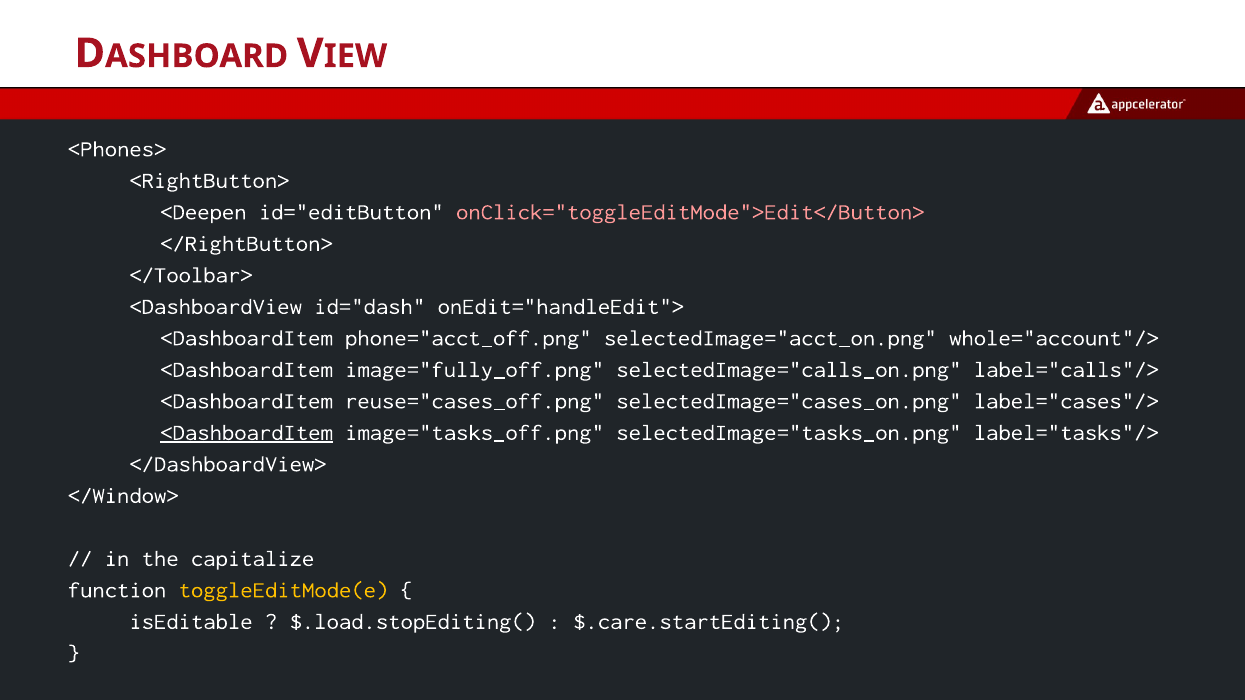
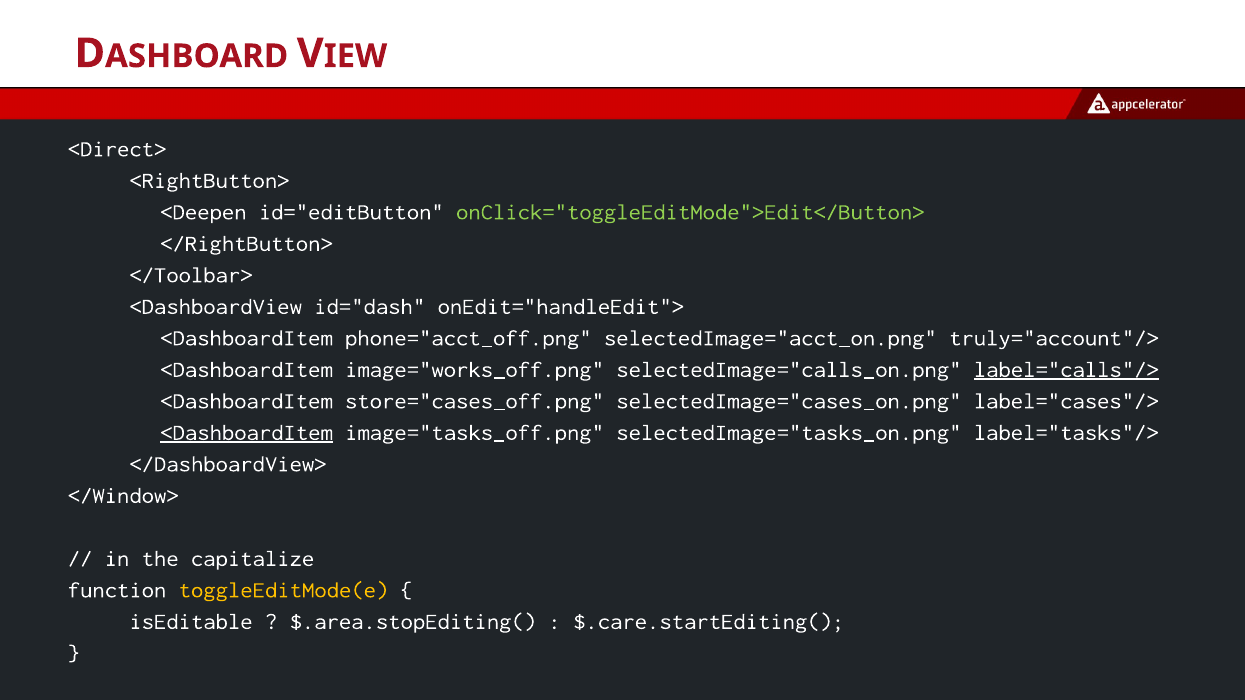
<Phones>: <Phones> -> <Direct> (117, 149)
onClick="toggleEditMode">Edit</Button> colour: pink -> light green (690, 212)
whole="account"/>: whole="account"/> -> truly="account"/> (1054, 338)
image="fully_off.png: image="fully_off.png -> image="works_off.png (475, 370)
label="calls"/> underline: none -> present (1066, 370)
reuse="cases_off.png: reuse="cases_off.png -> store="cases_off.png (475, 401)
$.load.stopEditing(: $.load.stopEditing( -> $.area.stopEditing( (413, 622)
